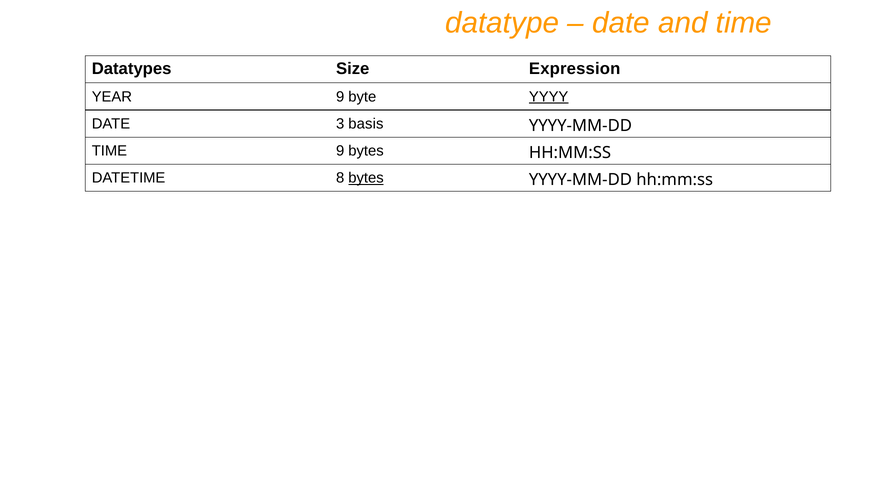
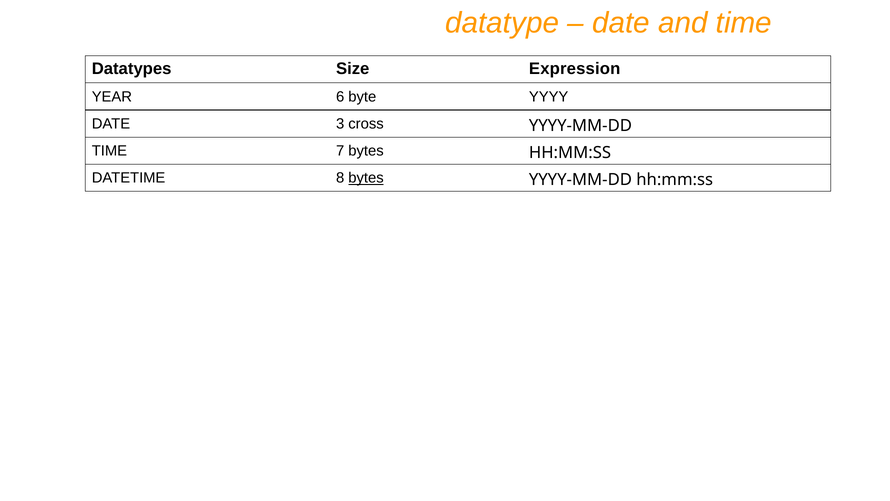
YEAR 9: 9 -> 6 (340, 97)
YYYY underline: present -> none (549, 97)
basis: basis -> cross (366, 124)
TIME 9: 9 -> 7 (340, 151)
